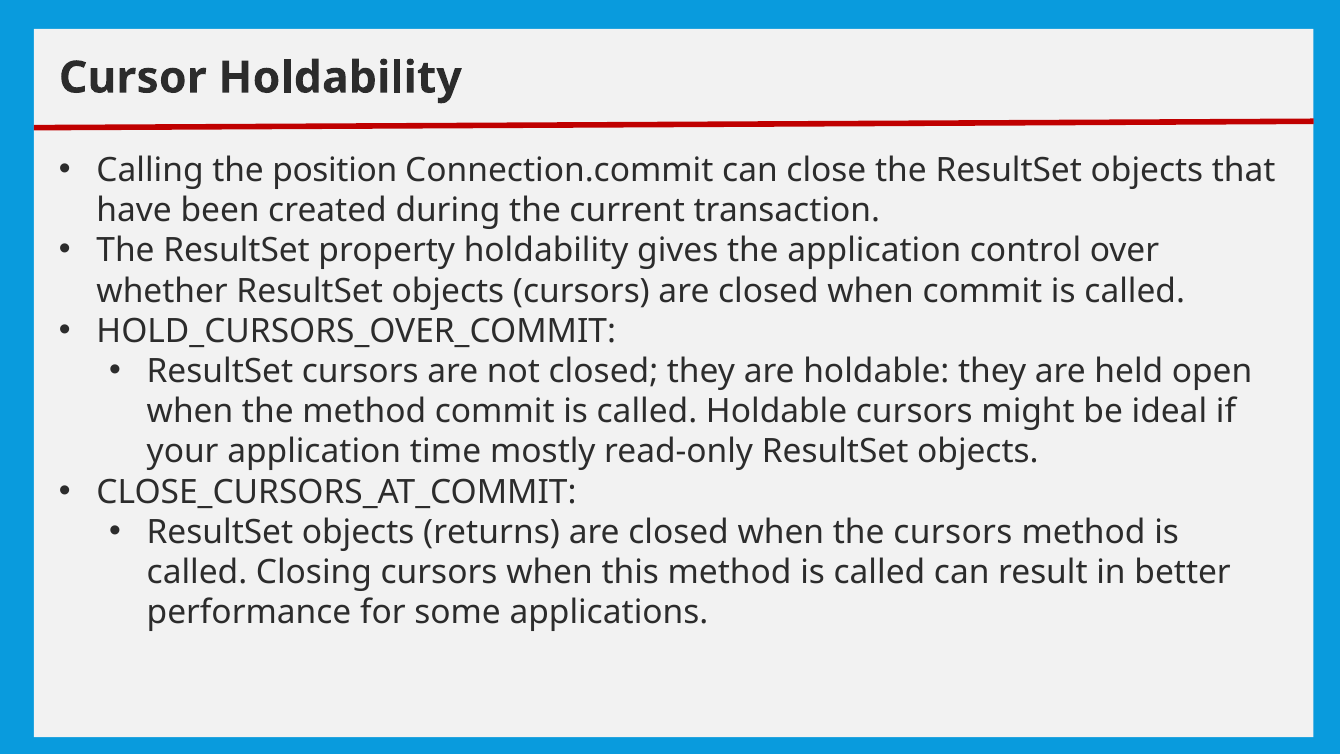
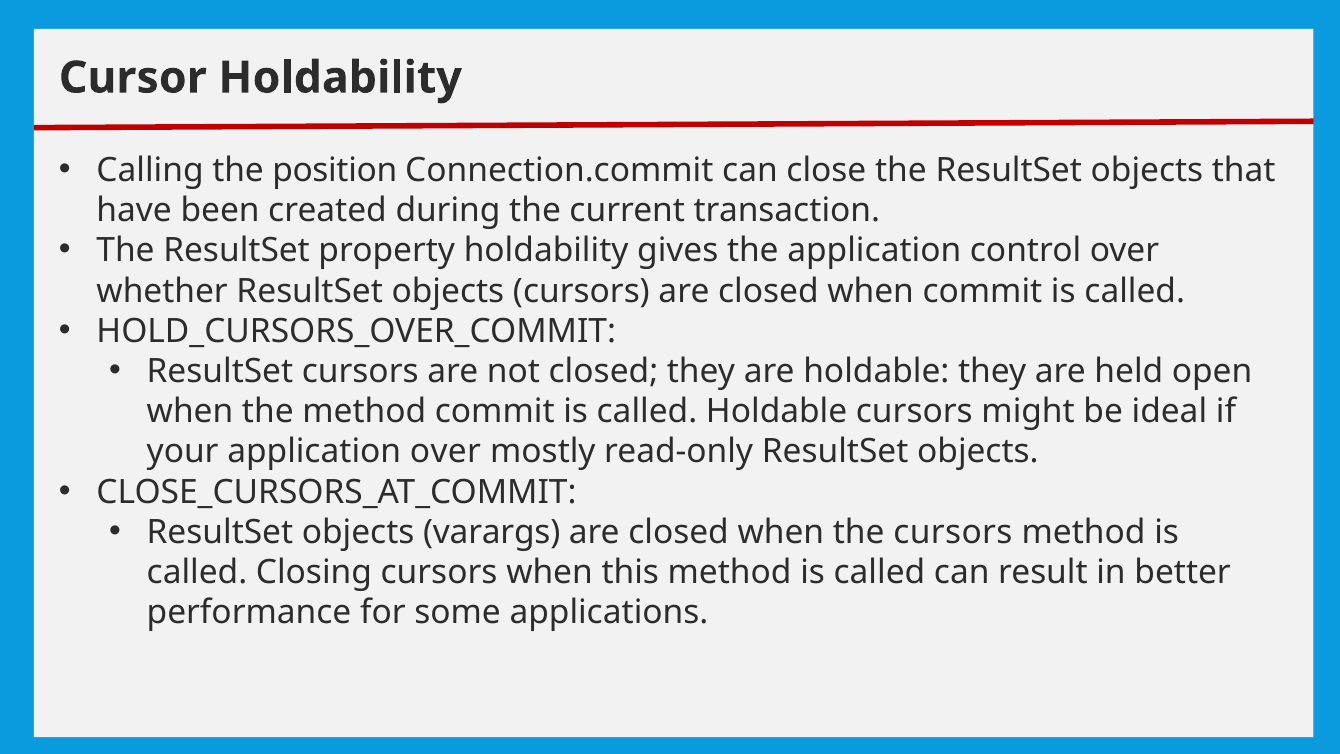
application time: time -> over (445, 452)
returns: returns -> varargs (492, 532)
